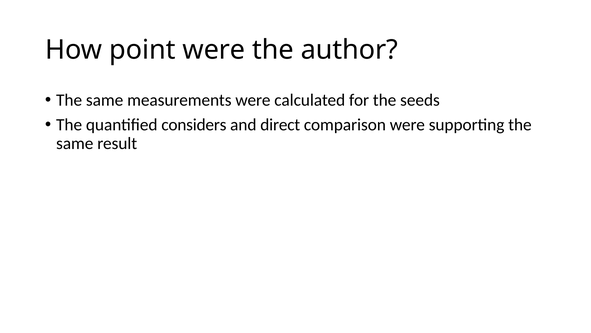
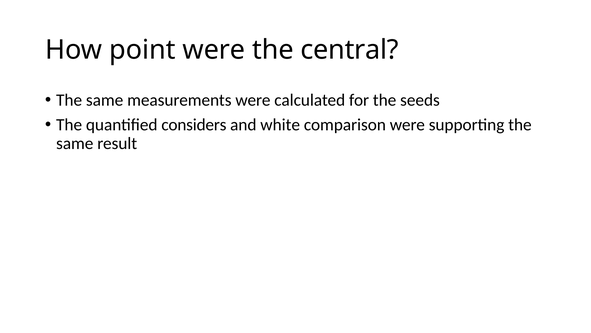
author: author -> central (350, 50)
direct: direct -> white (280, 125)
